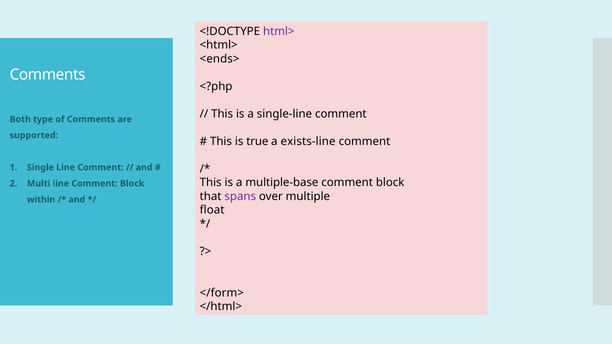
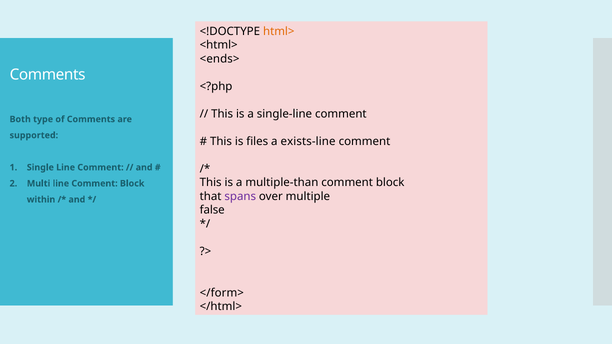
html> colour: purple -> orange (279, 31)
true: true -> files (257, 141)
multiple-base: multiple-base -> multiple-than (282, 183)
float: float -> false (212, 210)
